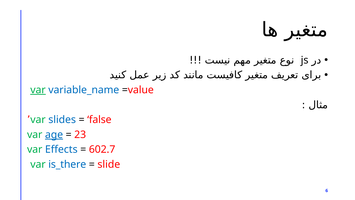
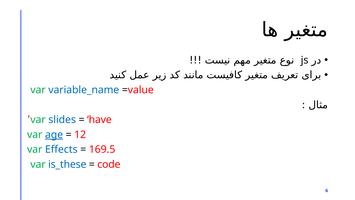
var underline: present -> none (38, 90)
false: false -> have (99, 120)
23: 23 -> 12 (80, 134)
602.7: 602.7 -> 169.5 (102, 149)
is_there: is_there -> is_these (67, 164)
slide: slide -> code (109, 164)
